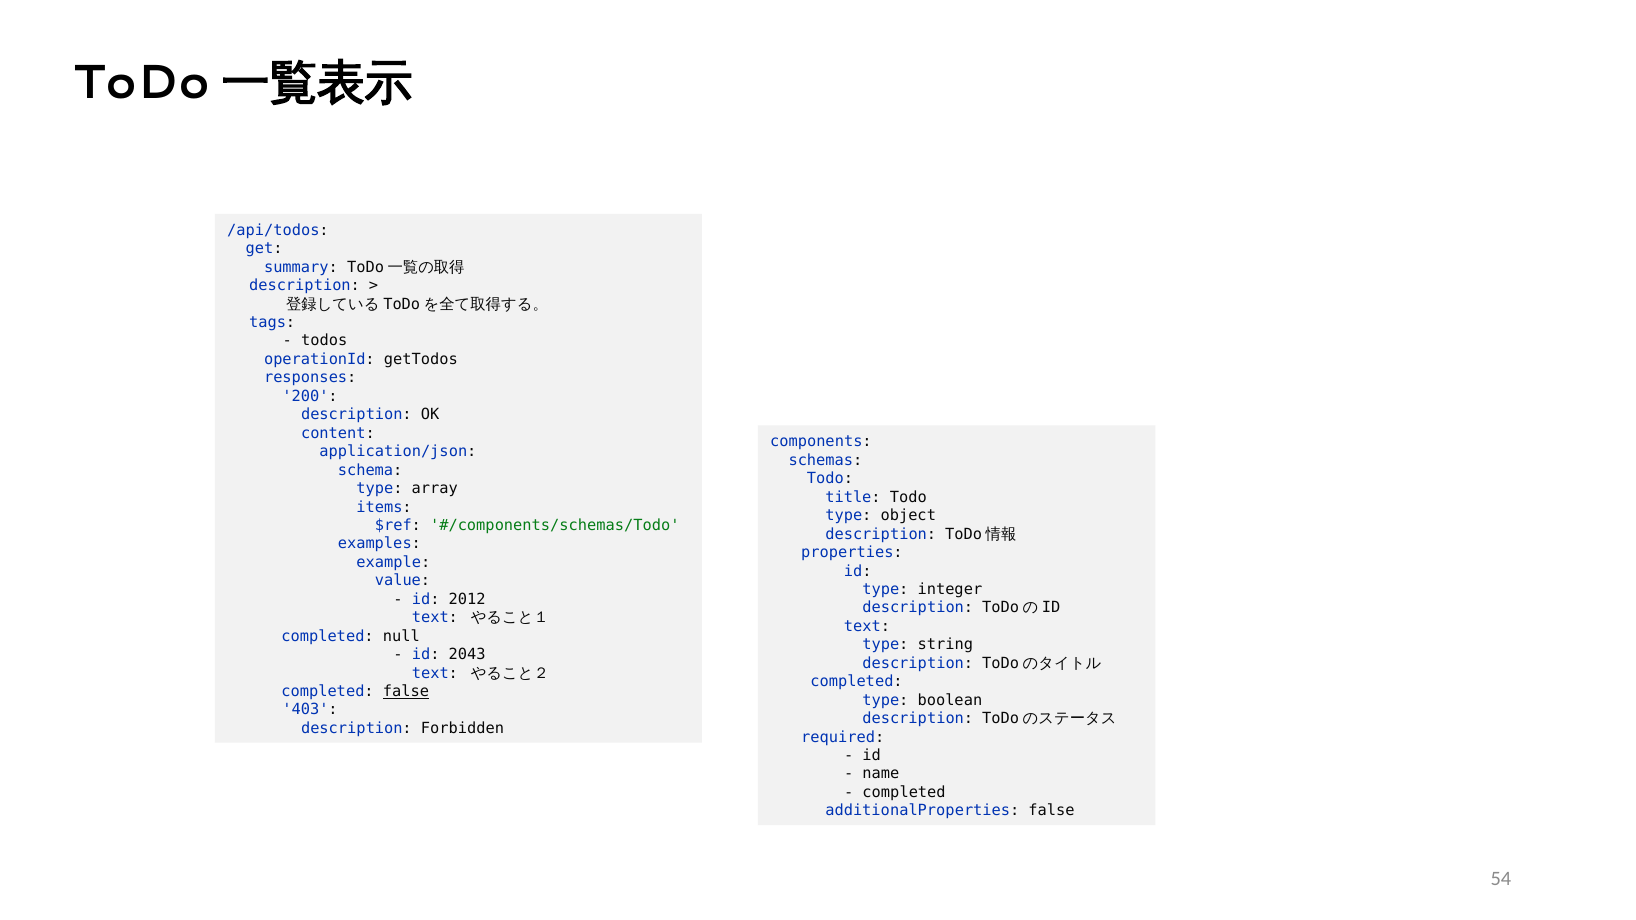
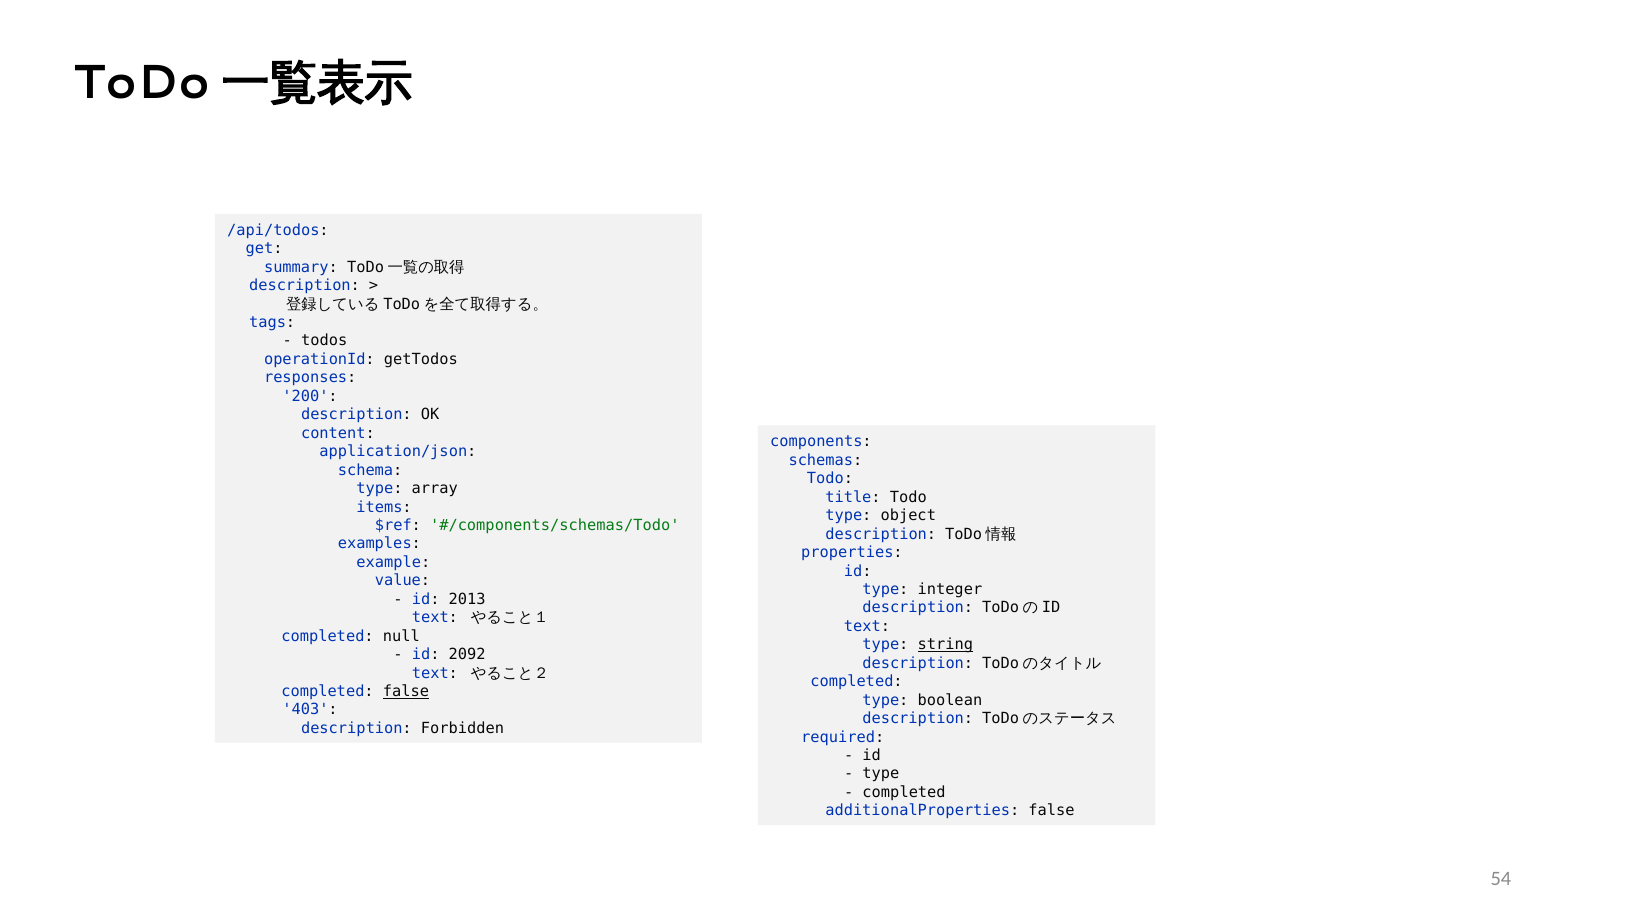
2012: 2012 -> 2013 (467, 599)
string underline: none -> present (945, 645)
2043: 2043 -> 2092 (467, 655)
name: name -> type (881, 774)
